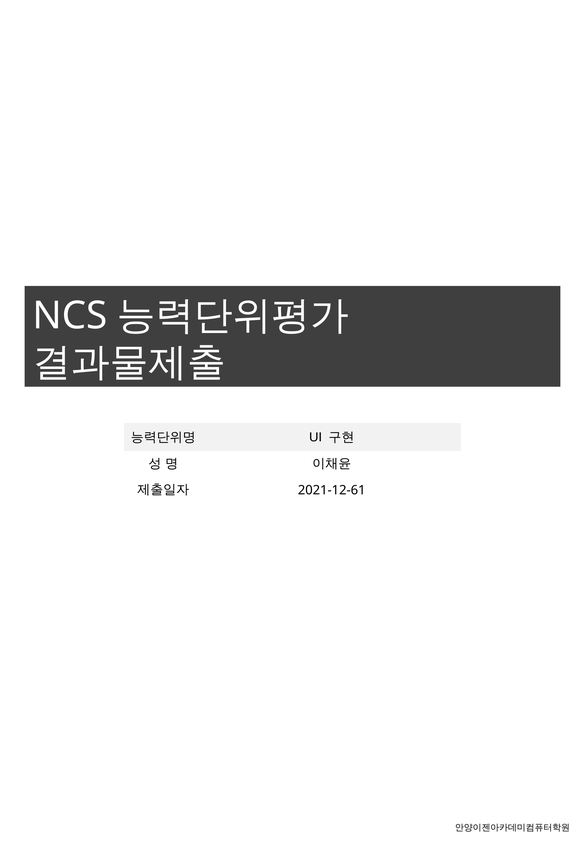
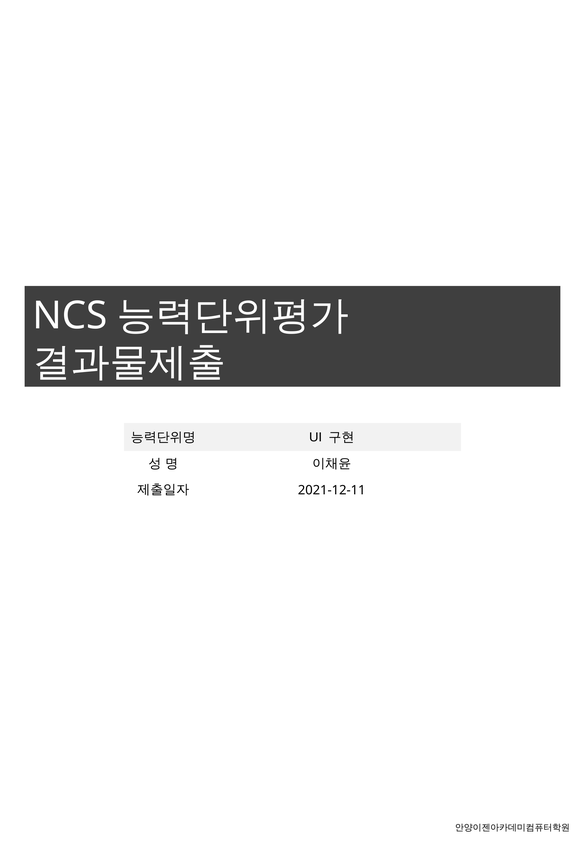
2021-12-61: 2021-12-61 -> 2021-12-11 (332, 490)
